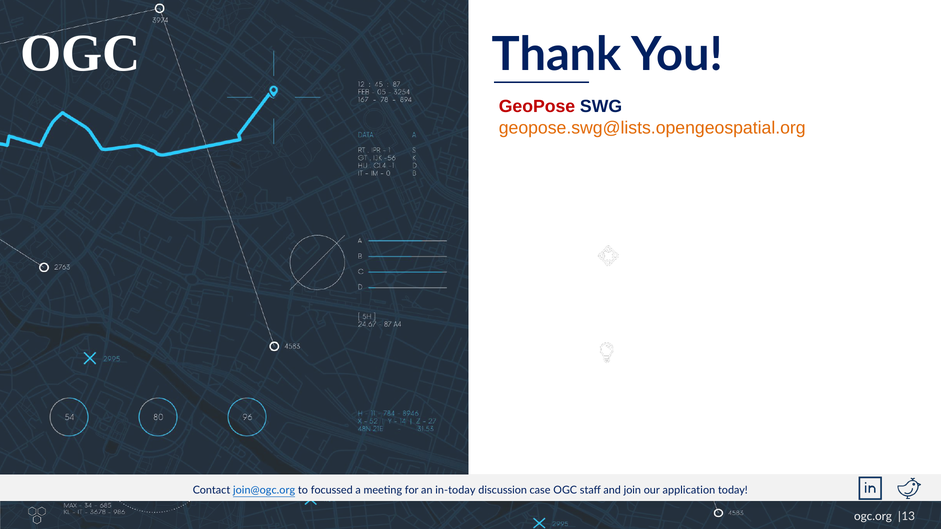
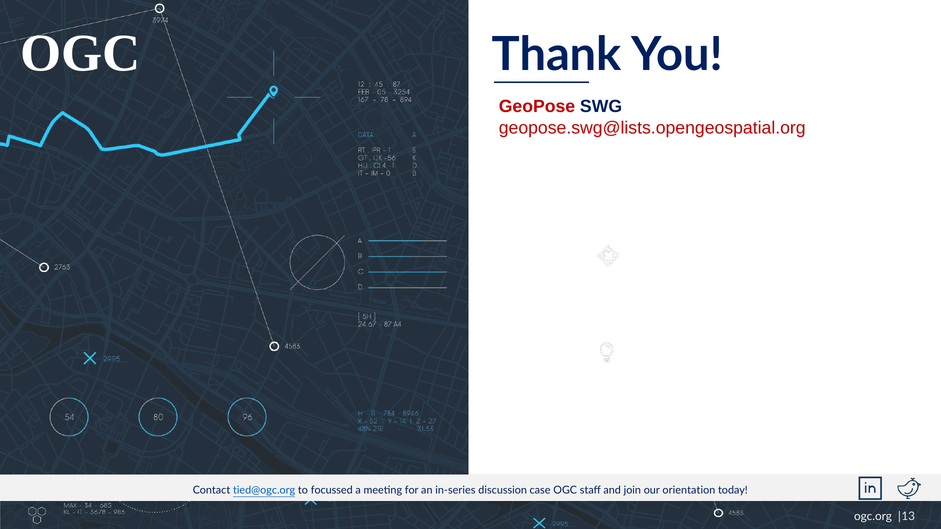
geopose.swg@lists.opengeospatial.org colour: orange -> red (652, 128)
join@ogc.org: join@ogc.org -> tied@ogc.org (264, 491)
in-today: in-today -> in-series (455, 491)
application: application -> orientation (689, 491)
